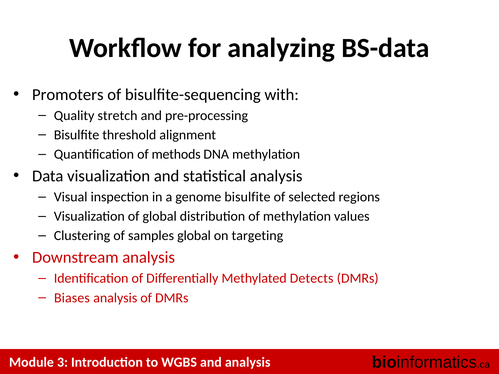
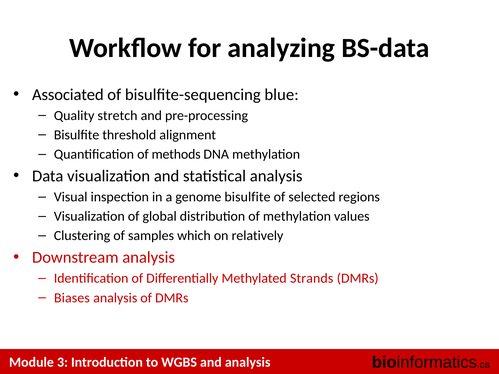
Promoters: Promoters -> Associated (68, 95)
with: with -> blue (282, 95)
samples global: global -> which (194, 236)
targeting: targeting -> relatively (257, 236)
Detects: Detects -> Strands (312, 279)
